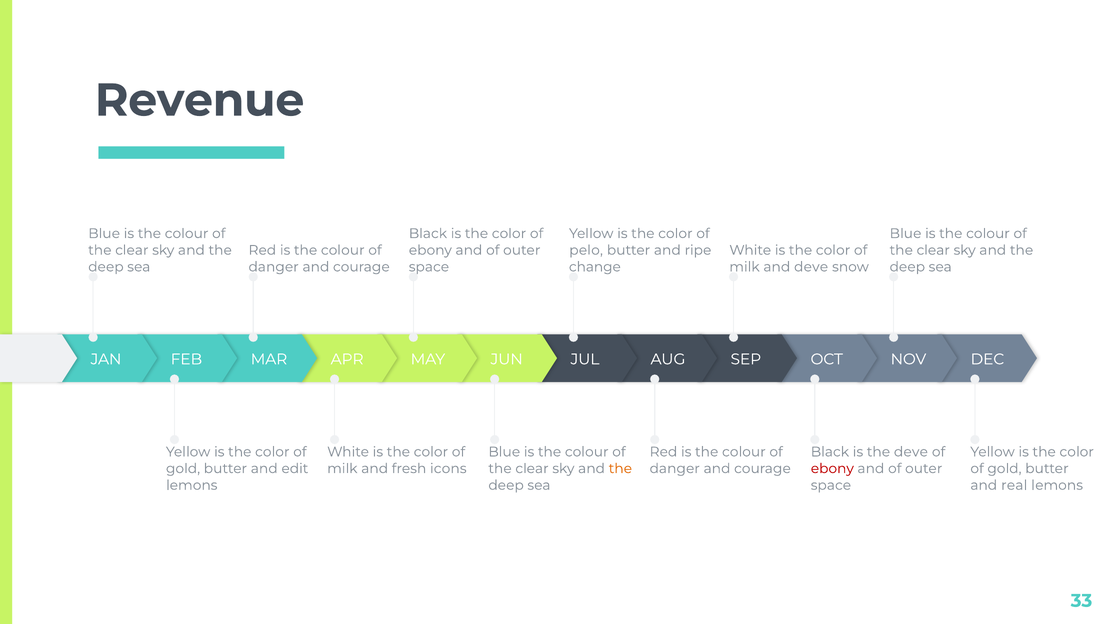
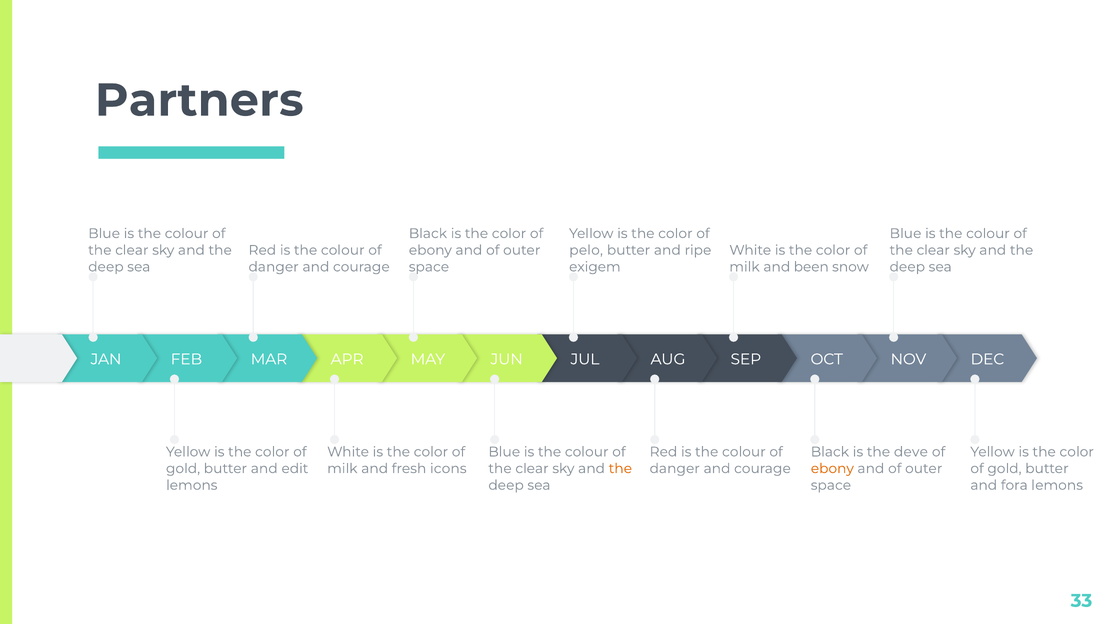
Revenue: Revenue -> Partners (199, 100)
change: change -> exigem (595, 267)
and deve: deve -> been (811, 267)
ebony colour: red -> orange (832, 468)
real: real -> fora (1014, 485)
